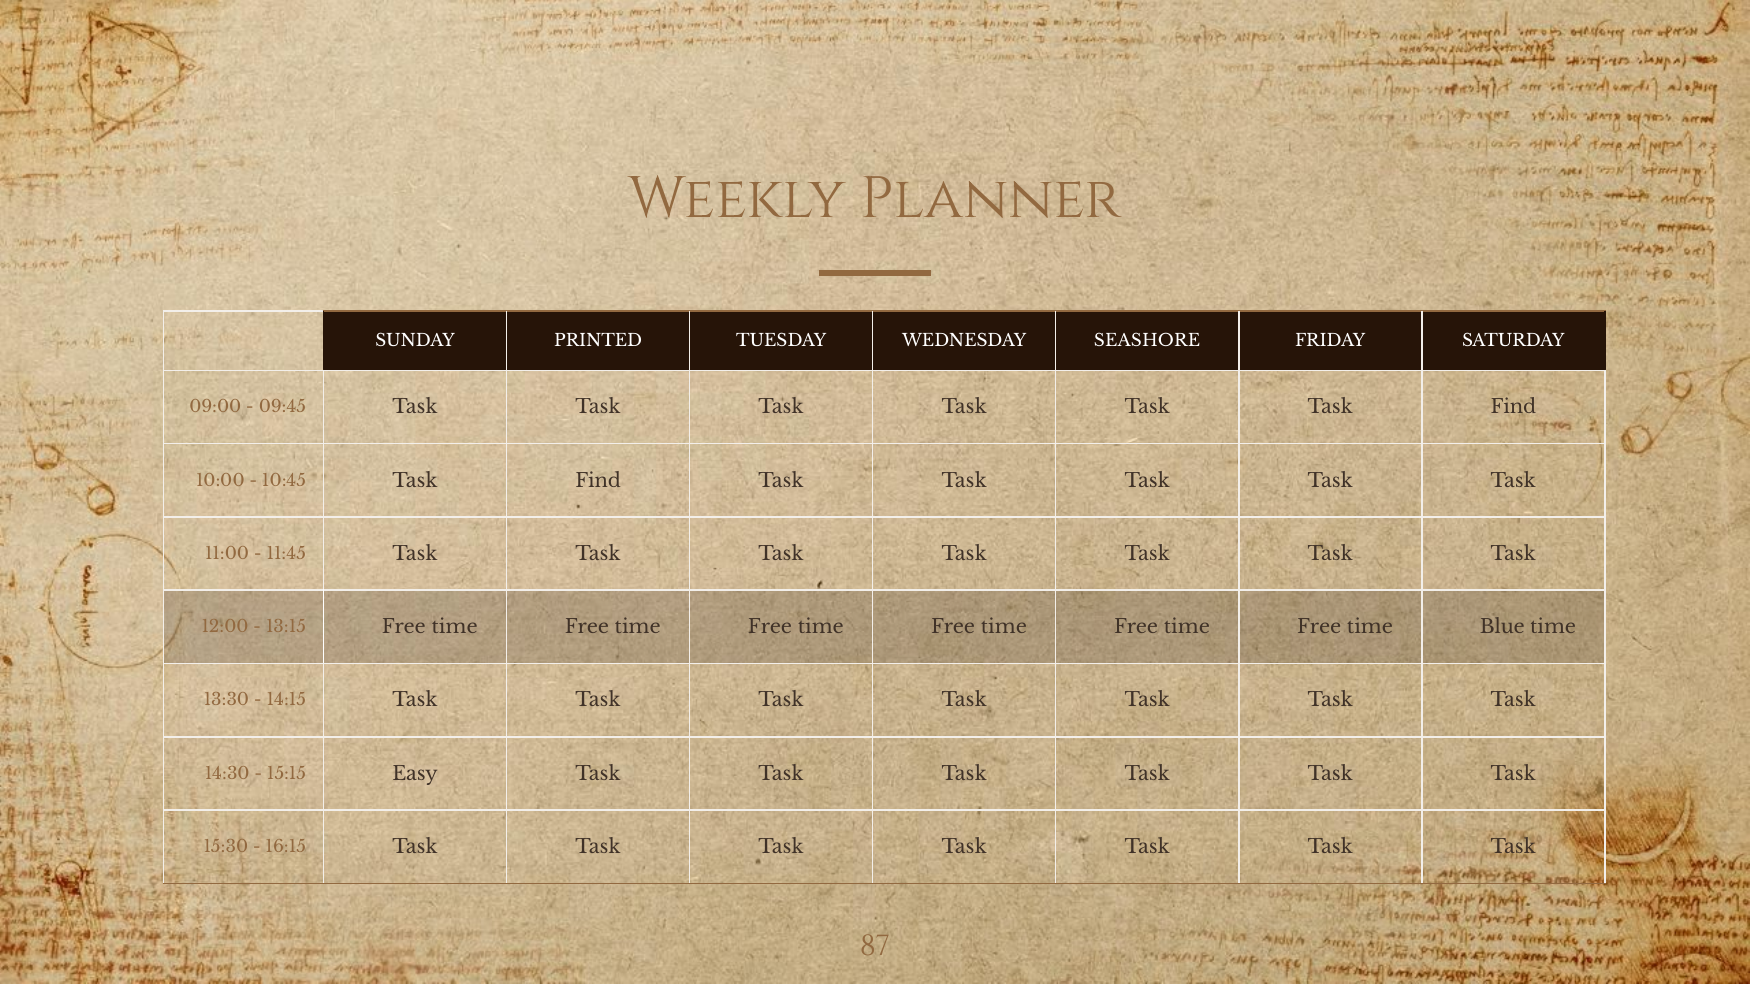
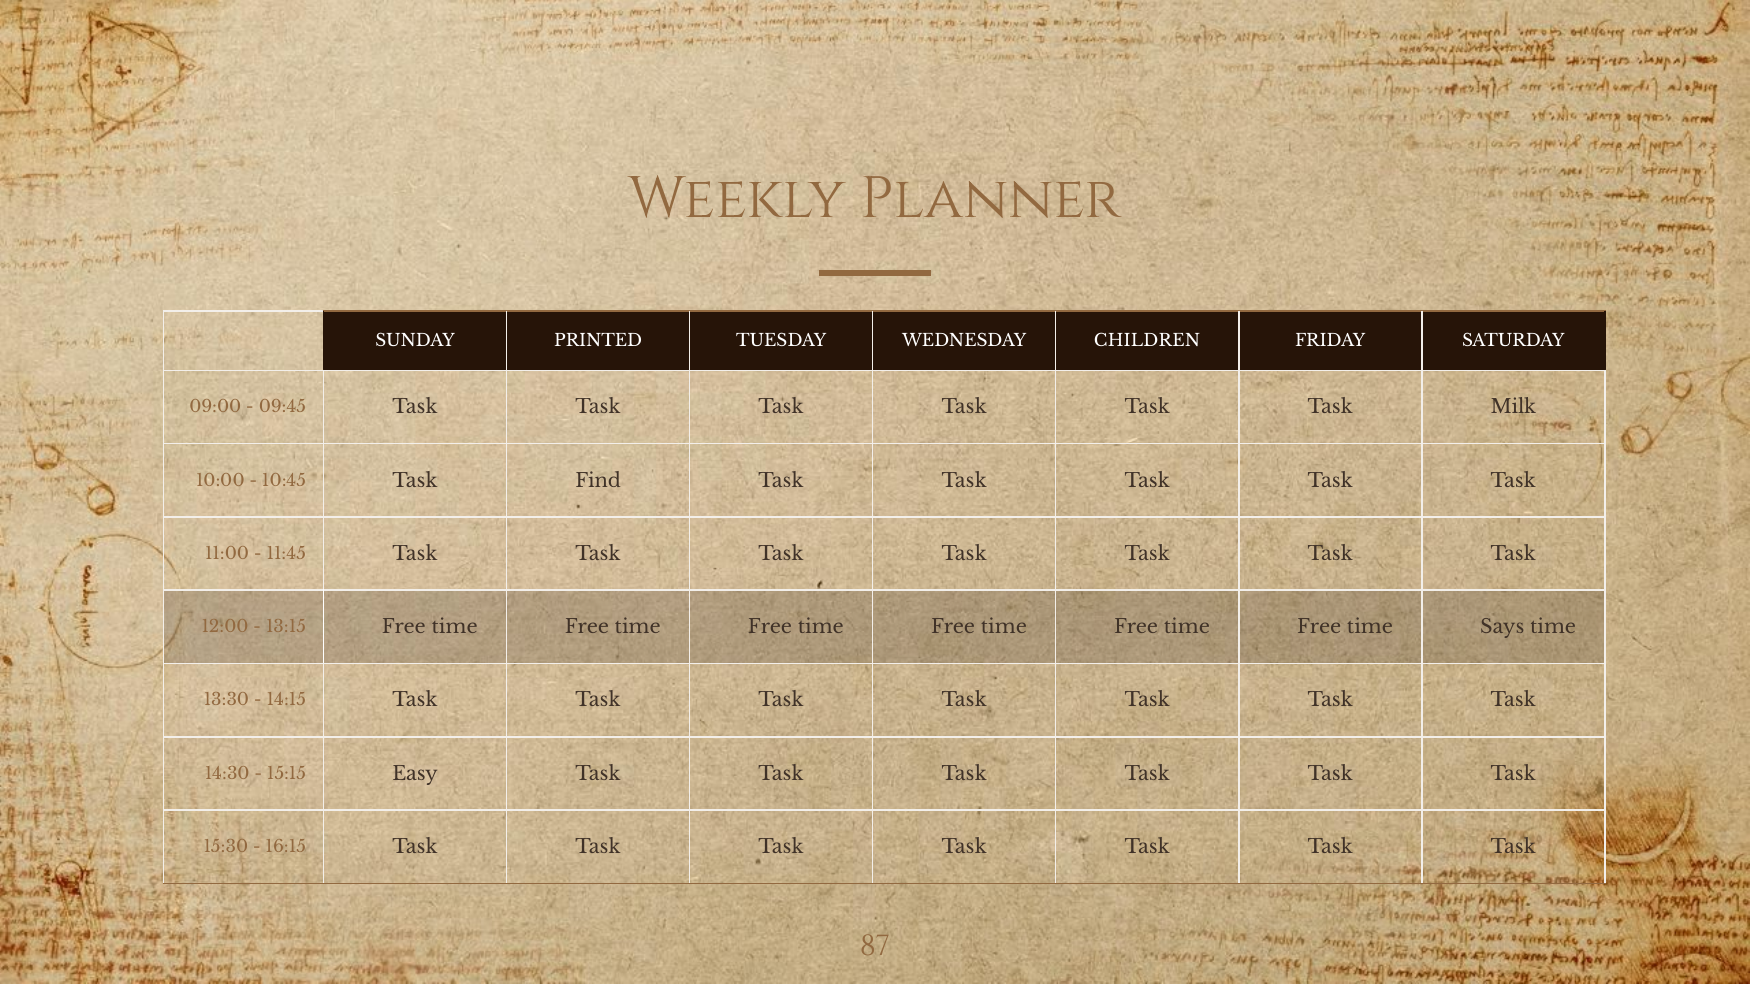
SEASHORE: SEASHORE -> CHILDREN (1147, 341)
Task Task Find: Find -> Milk (1513, 408)
Blue: Blue -> Says (1502, 628)
